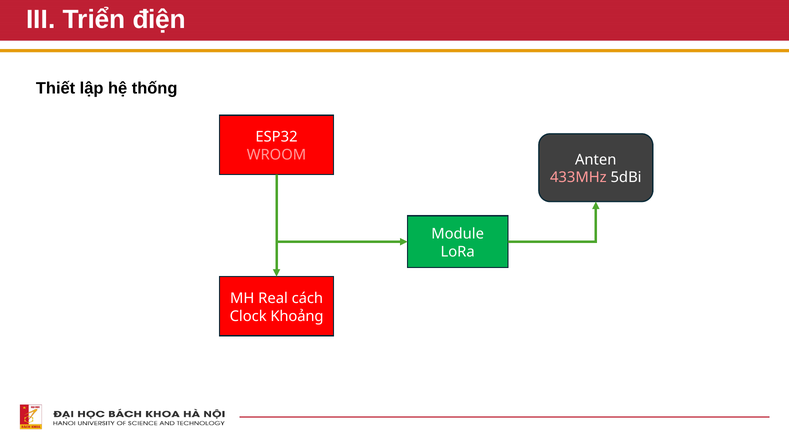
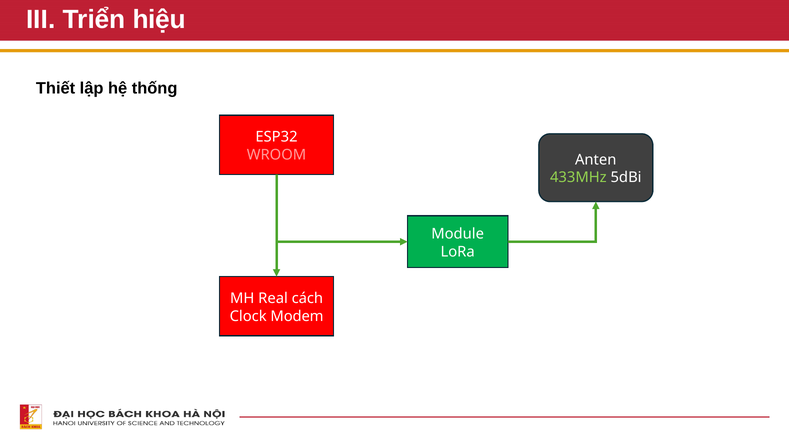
điện: điện -> hiệu (159, 20)
433MHz colour: pink -> light green (578, 178)
Khoảng: Khoảng -> Modem (297, 316)
